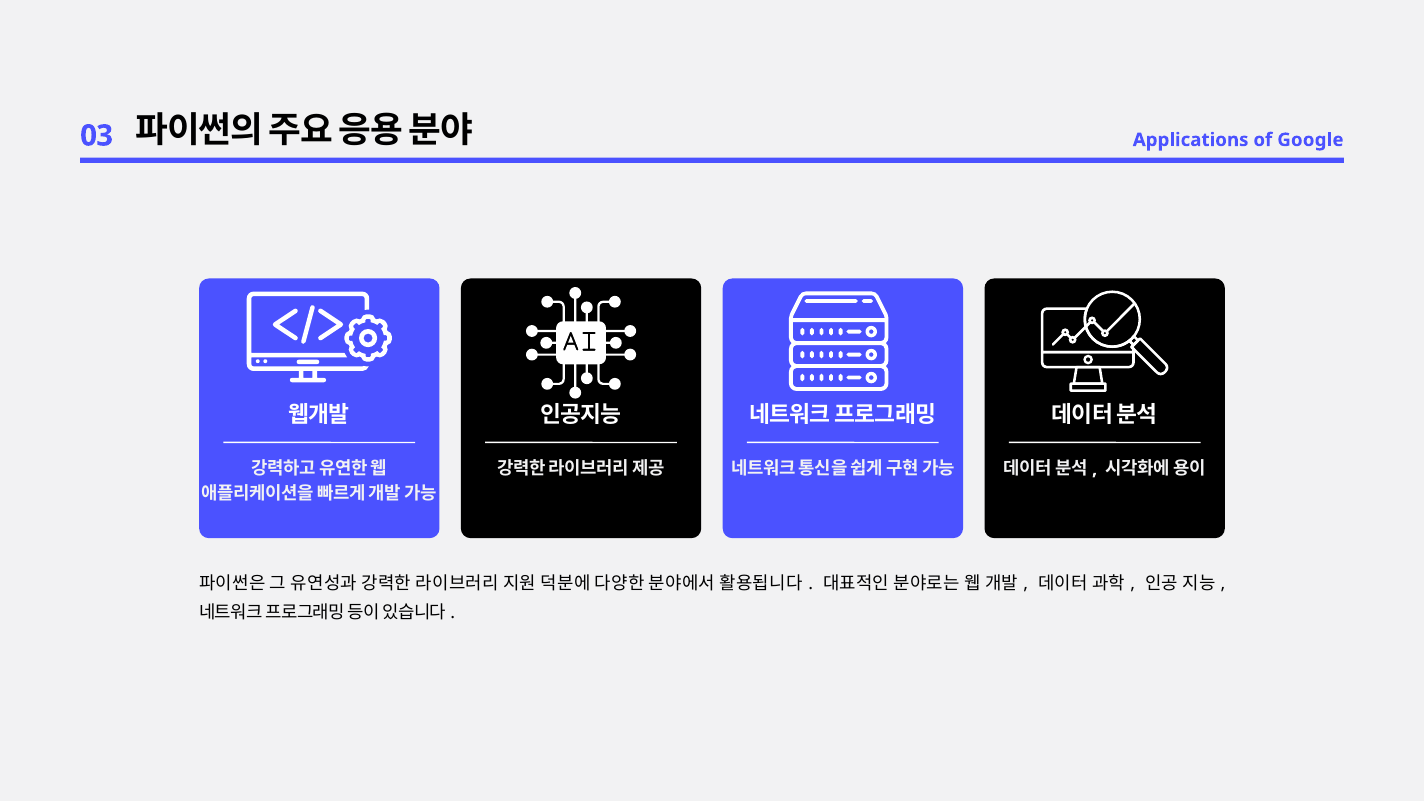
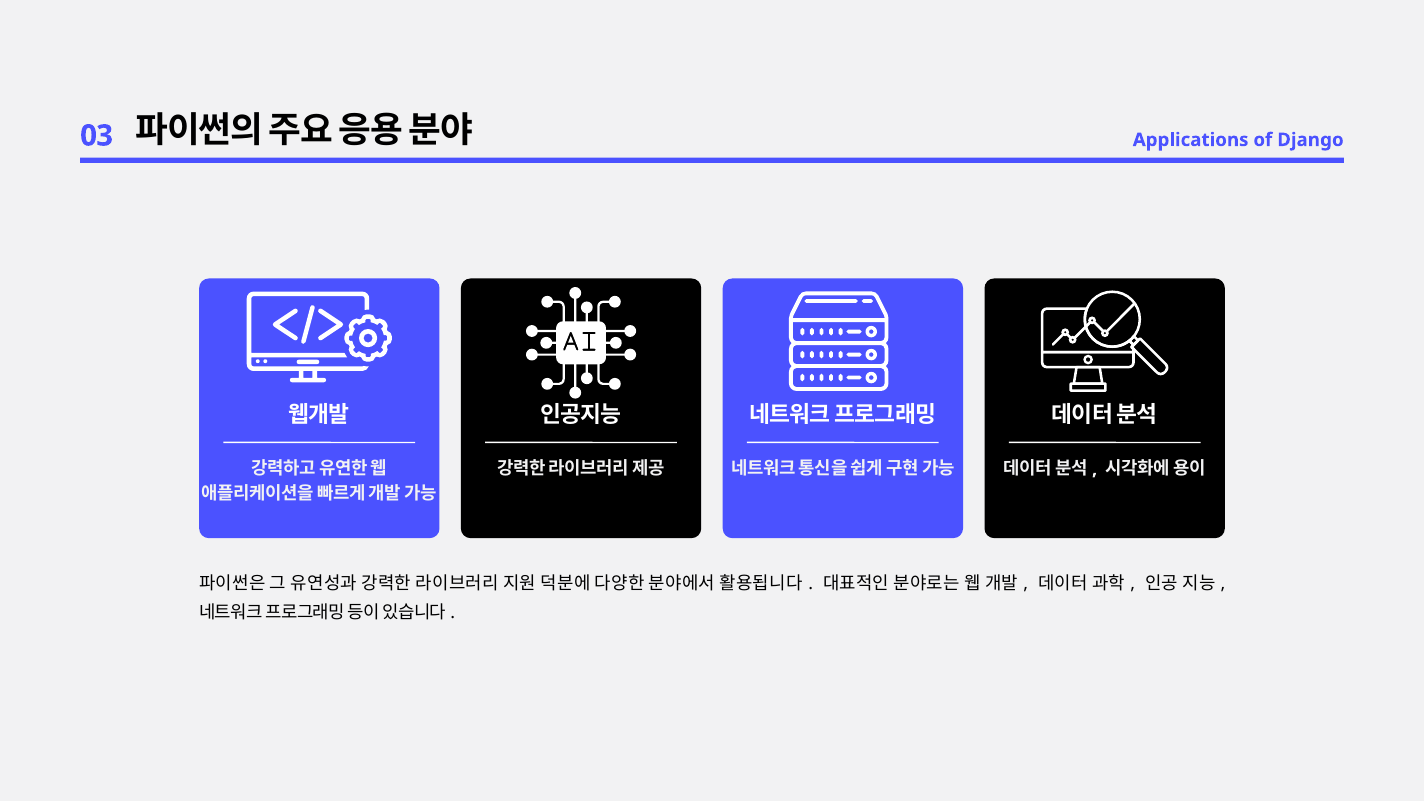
Google: Google -> Django (1310, 140)
